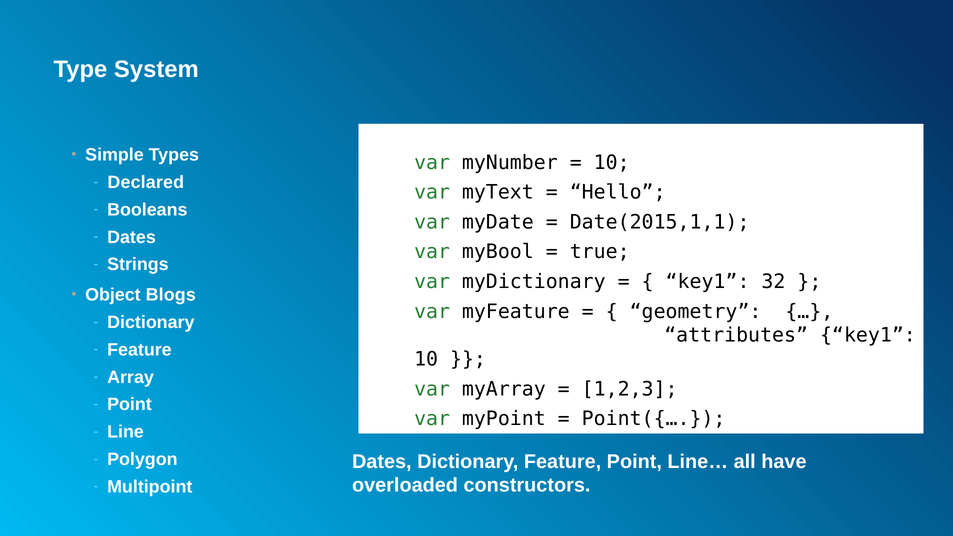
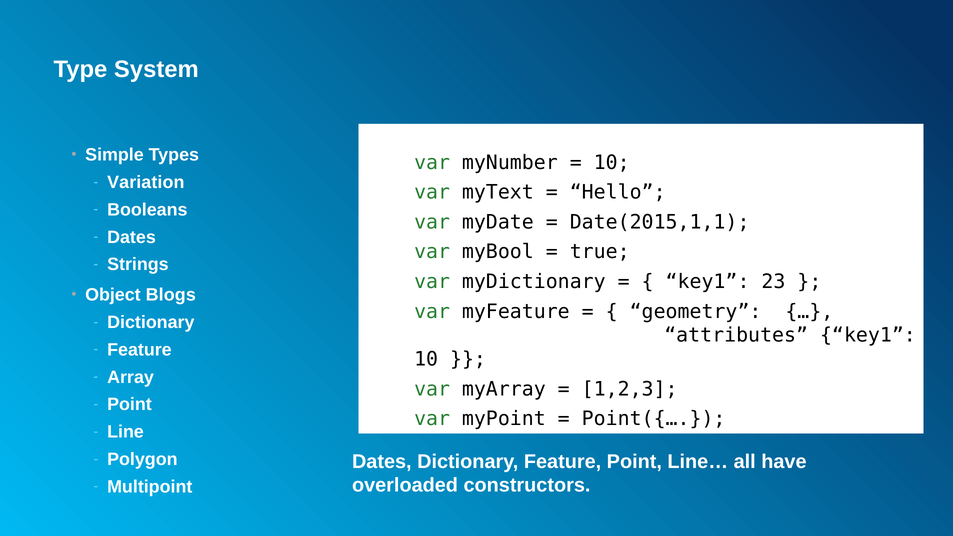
Declared: Declared -> Variation (146, 182)
32: 32 -> 23 (773, 282)
